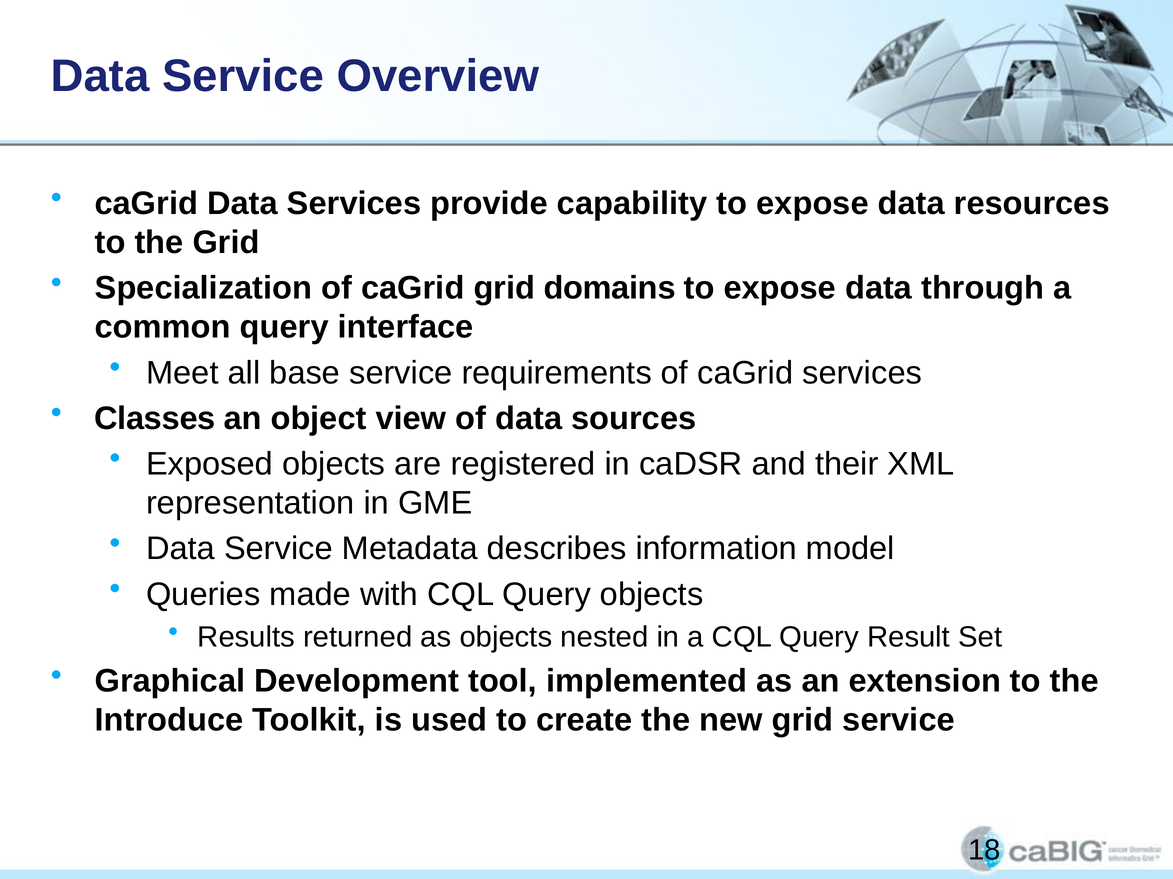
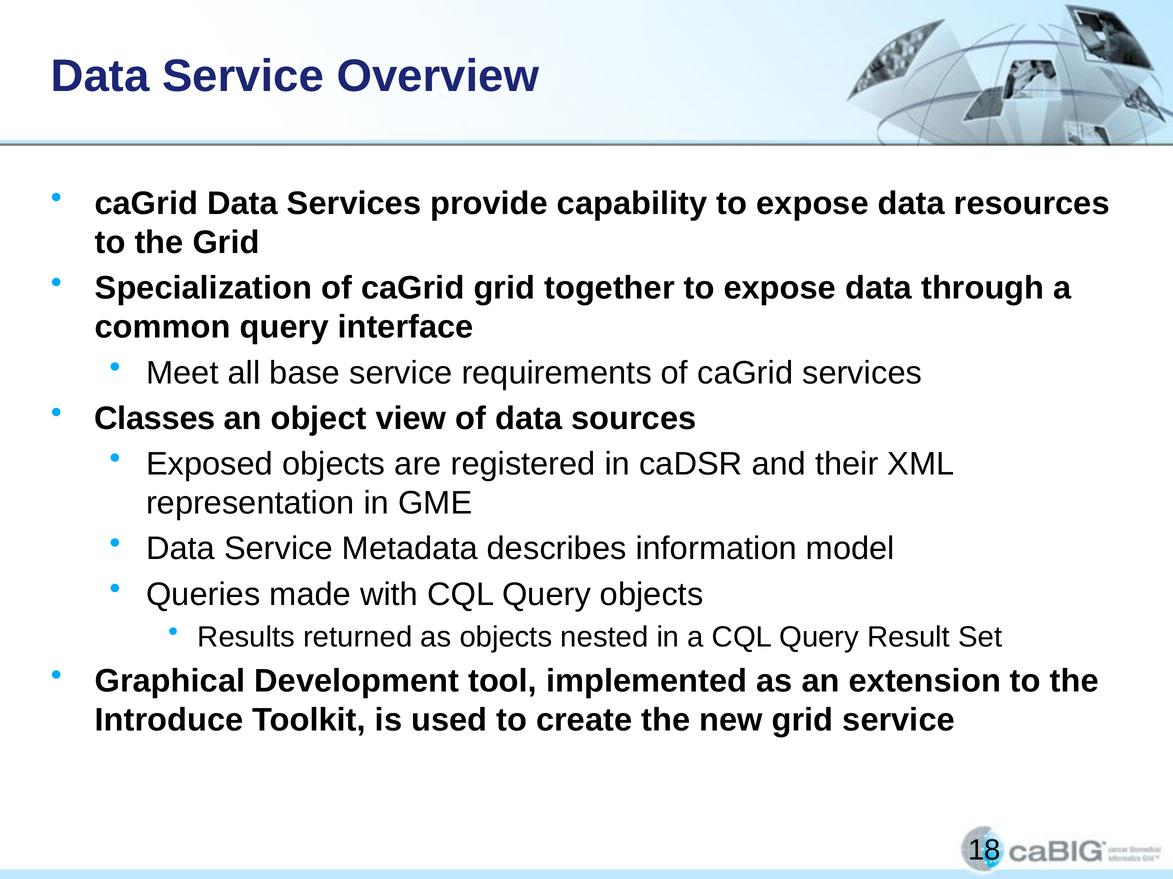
domains: domains -> together (609, 288)
